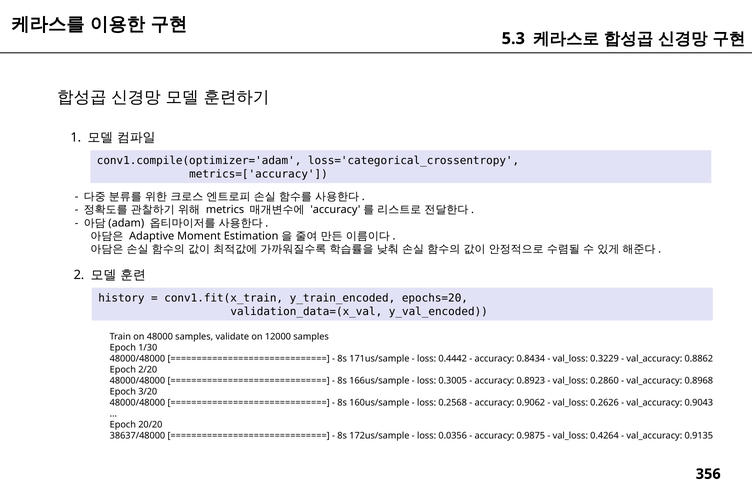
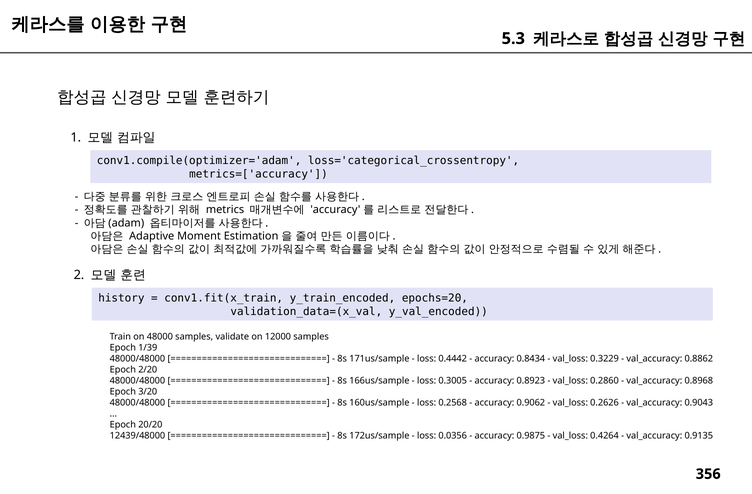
1/30: 1/30 -> 1/39 (148, 348)
38637/48000: 38637/48000 -> 12439/48000 (137, 435)
